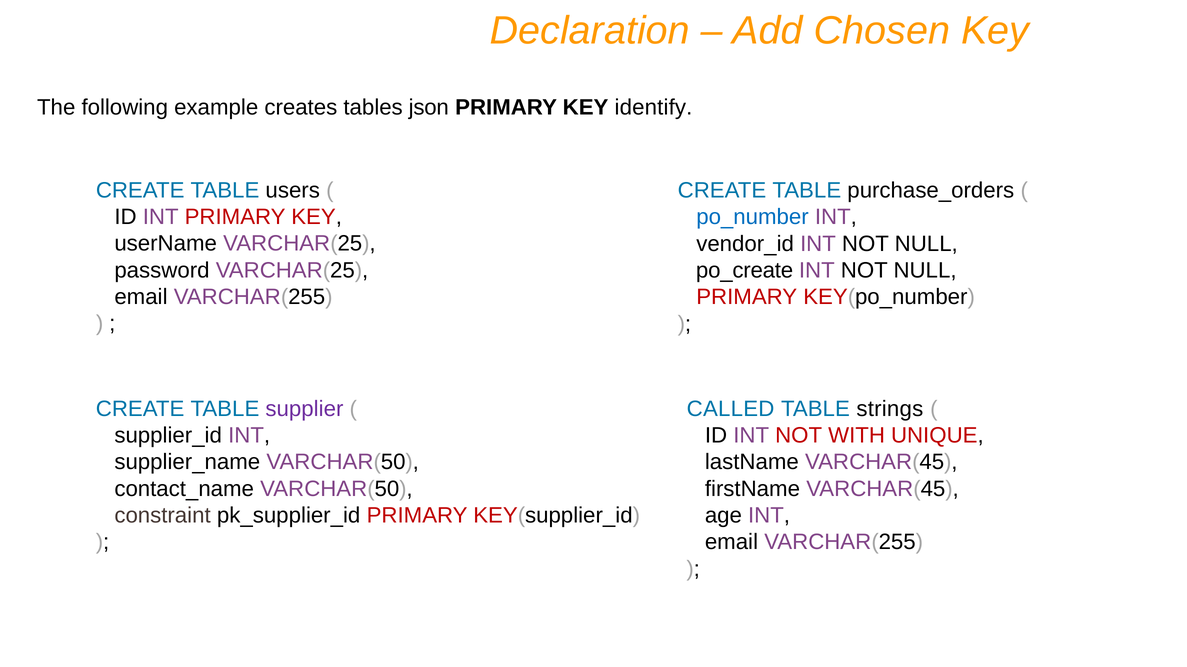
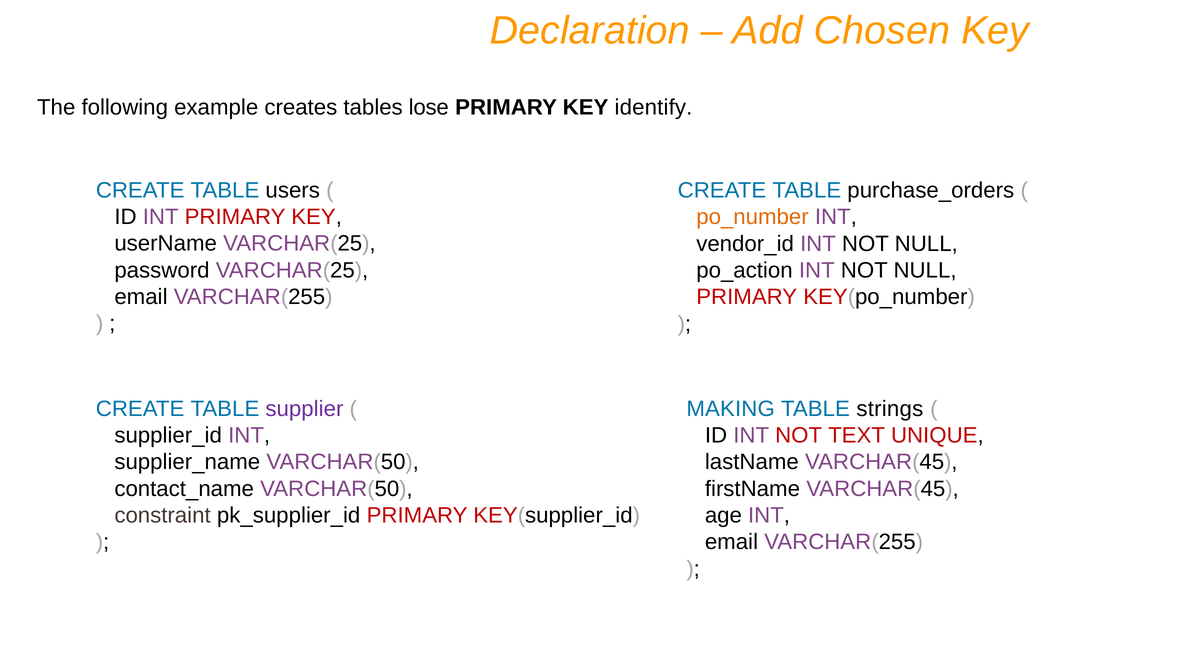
json: json -> lose (429, 108)
po_number colour: blue -> orange (752, 217)
po_create: po_create -> po_action (744, 271)
CALLED: CALLED -> MAKING (731, 409)
WITH: WITH -> TEXT (857, 436)
